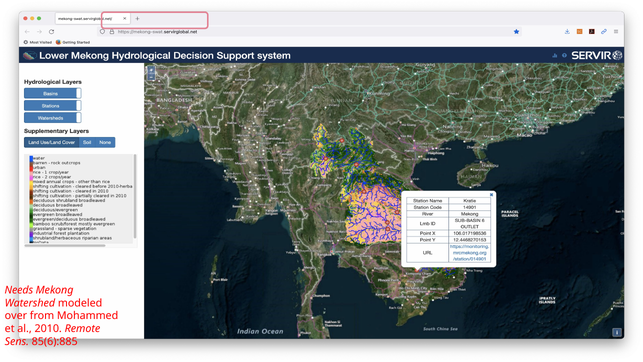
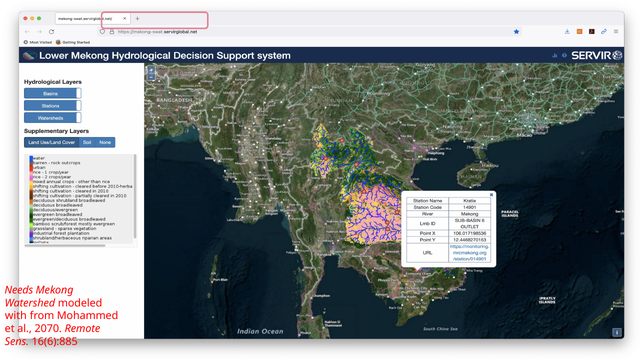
over: over -> with (16, 316)
2010: 2010 -> 2070 (48, 328)
85(6):885: 85(6):885 -> 16(6):885 (55, 341)
